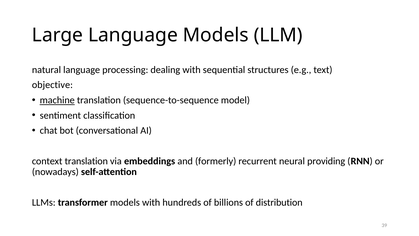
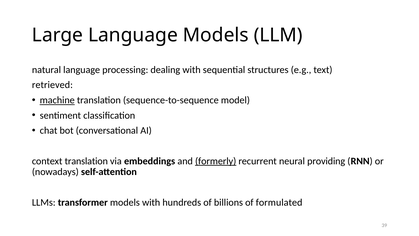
objective: objective -> retrieved (52, 85)
formerly underline: none -> present (216, 161)
distribution: distribution -> formulated (279, 202)
